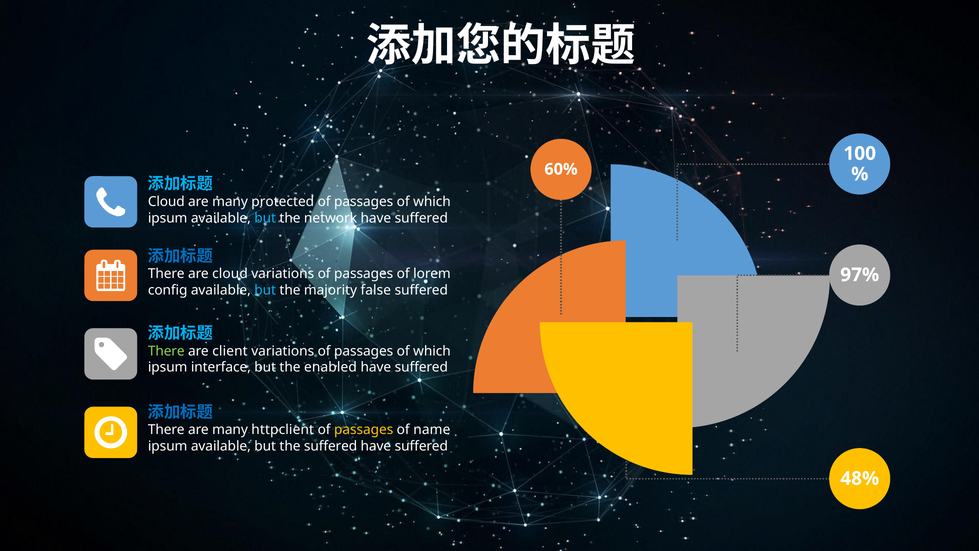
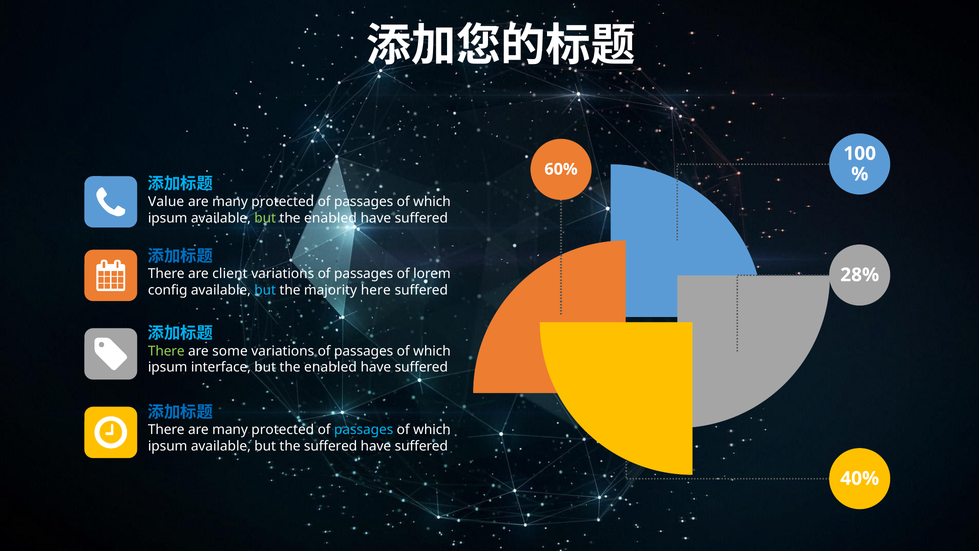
Cloud: Cloud -> Value (166, 202)
but colour: light blue -> light green (265, 218)
network: network -> enabled (330, 218)
are cloud: cloud -> client (230, 274)
97%: 97% -> 28% (860, 275)
false: false -> here (376, 290)
client: client -> some (230, 351)
There are many httpclient: httpclient -> protected (283, 430)
passages colour: yellow -> light blue (364, 430)
name: name -> which (432, 430)
48%: 48% -> 40% (860, 478)
